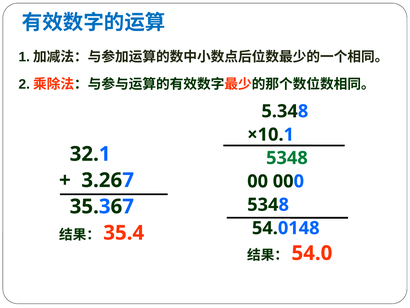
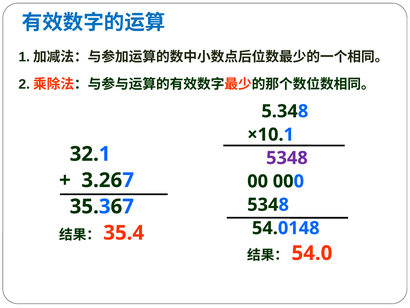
5348 colour: green -> purple (287, 158)
